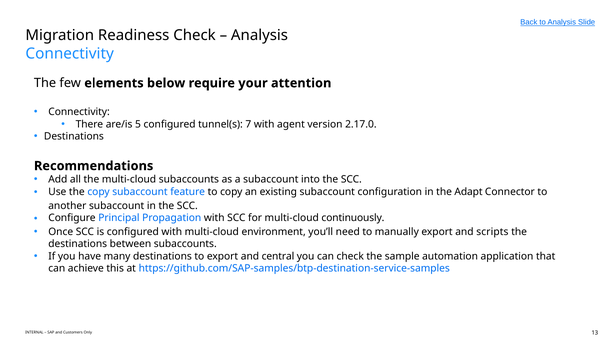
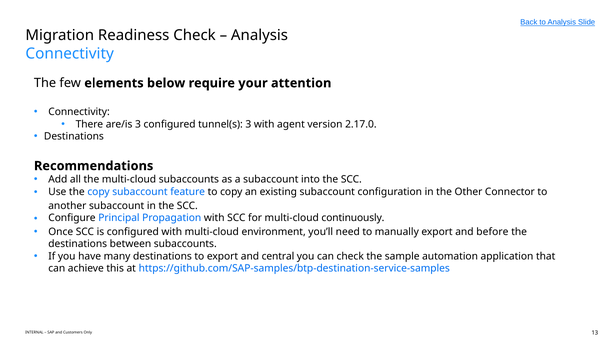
are/is 5: 5 -> 3 (138, 124)
tunnel(s 7: 7 -> 3 (248, 124)
Adapt: Adapt -> Other (468, 192)
scripts: scripts -> before (492, 232)
